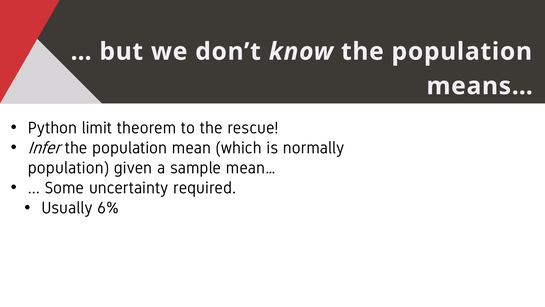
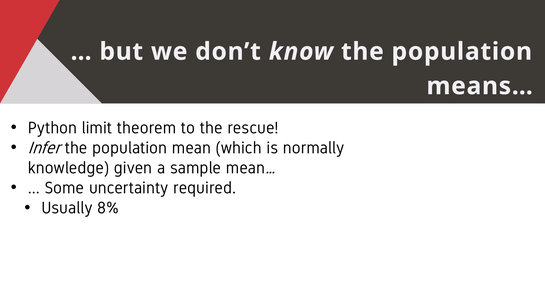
population: population -> knowledge (69, 168)
6%: 6% -> 8% (108, 208)
